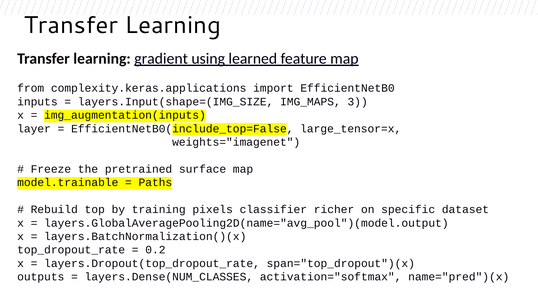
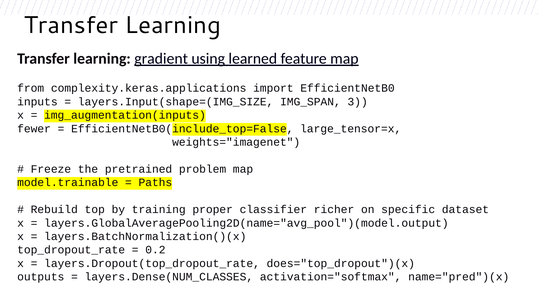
IMG_MAPS: IMG_MAPS -> IMG_SPAN (310, 102)
layer: layer -> fewer (34, 129)
surface: surface -> problem (203, 169)
pixels: pixels -> proper (213, 209)
span="top_dropout")(x: span="top_dropout")(x -> does="top_dropout")(x (341, 263)
